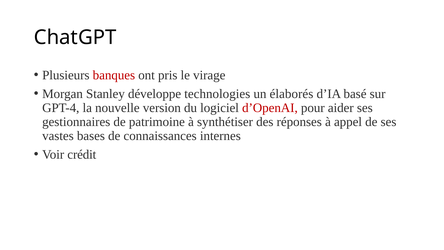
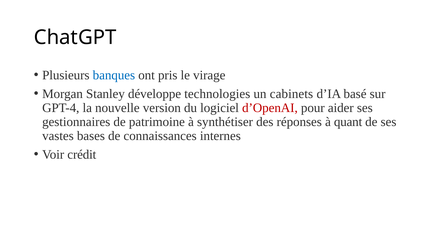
banques colour: red -> blue (114, 75)
élaborés: élaborés -> cabinets (291, 94)
appel: appel -> quant (348, 122)
